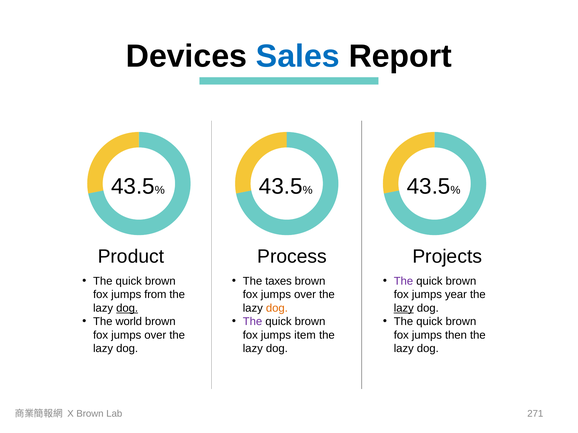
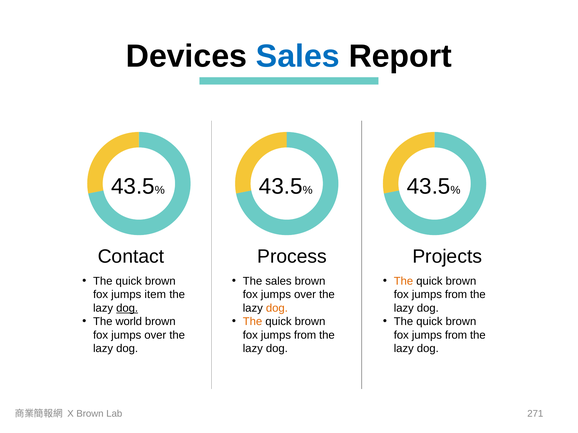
Product: Product -> Contact (131, 257)
The taxes: taxes -> sales (278, 281)
The colour: purple -> orange (403, 281)
from: from -> item (155, 295)
year: year -> from (456, 295)
lazy underline: present -> none (404, 308)
The colour: purple -> orange (253, 322)
item: item -> from (305, 335)
then: then -> from (456, 335)
